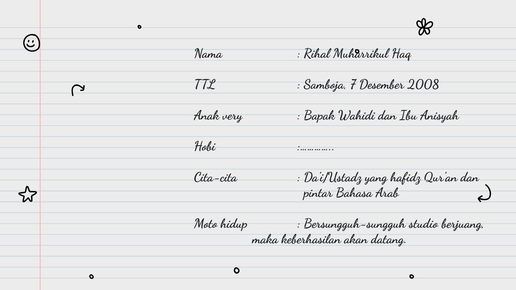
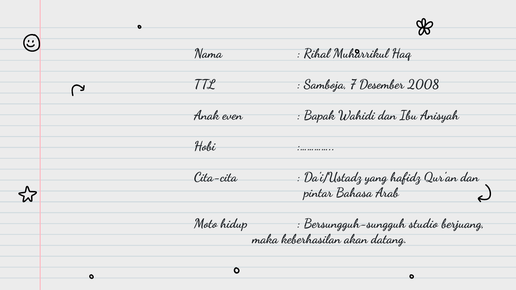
very: very -> even (232, 115)
